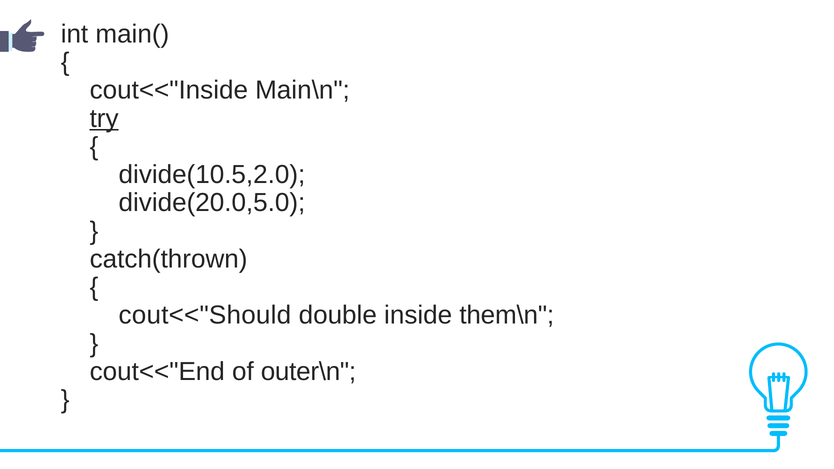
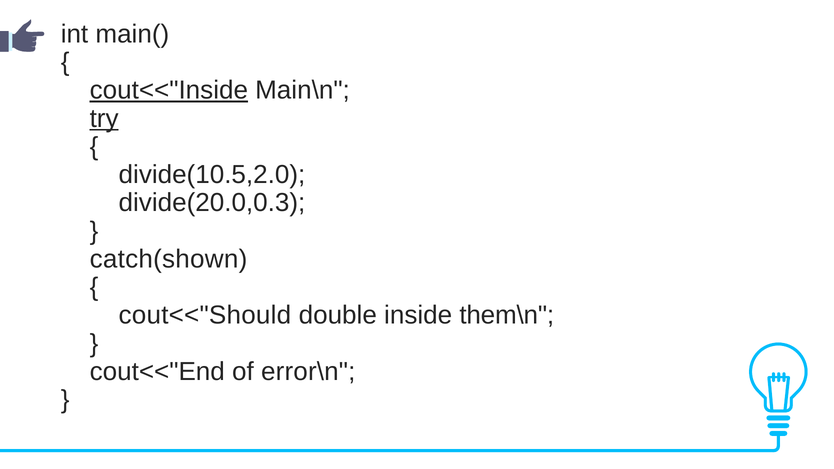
cout<<"Inside underline: none -> present (169, 90)
divide(20.0,5.0: divide(20.0,5.0 -> divide(20.0,0.3 (212, 203)
catch(thrown: catch(thrown -> catch(shown (168, 259)
outer\n: outer\n -> error\n (308, 372)
